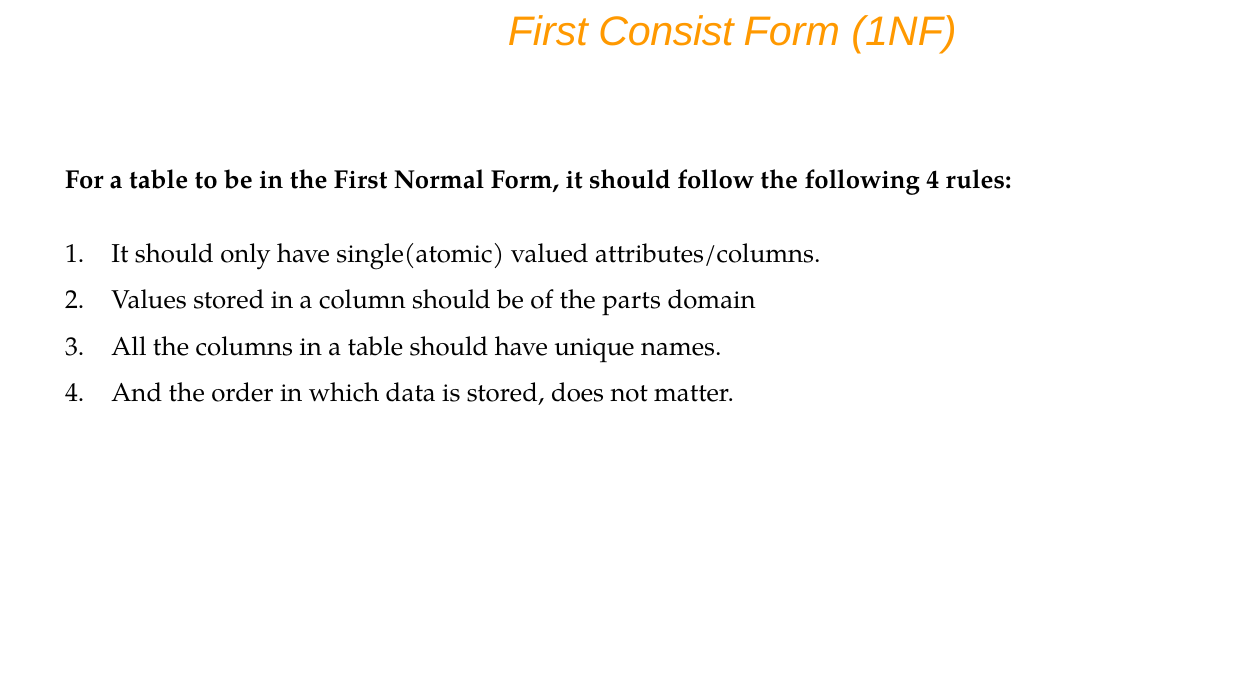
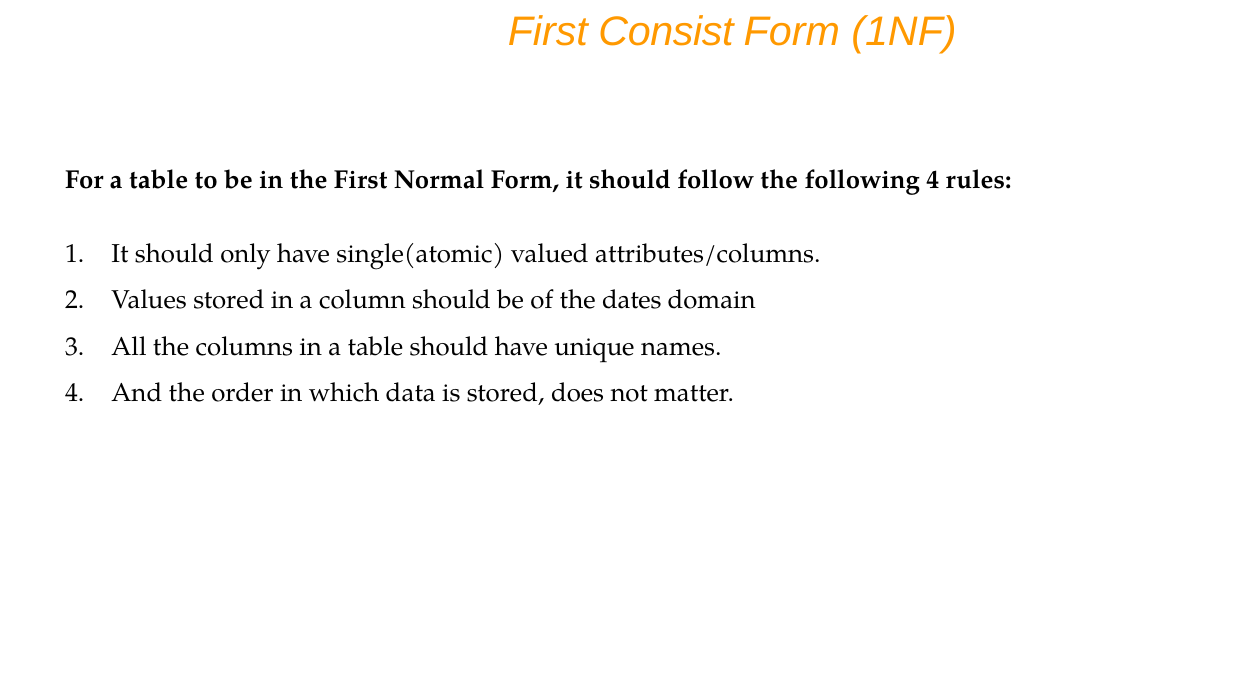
parts: parts -> dates (632, 300)
